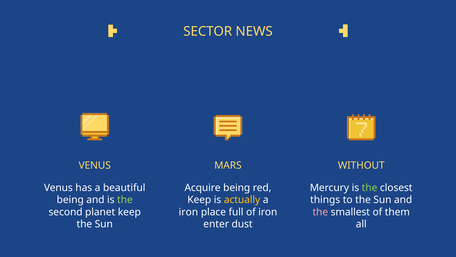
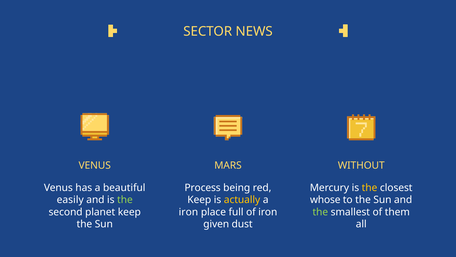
Acquire: Acquire -> Process (203, 187)
the colour: light green -> yellow (370, 187)
being: being -> easily (70, 200)
things: things -> whose (325, 200)
the colour: pink -> light green (320, 212)
enter: enter -> given (216, 224)
